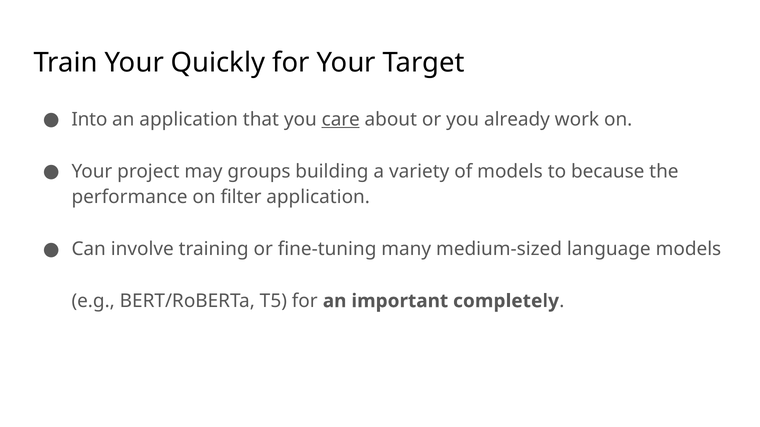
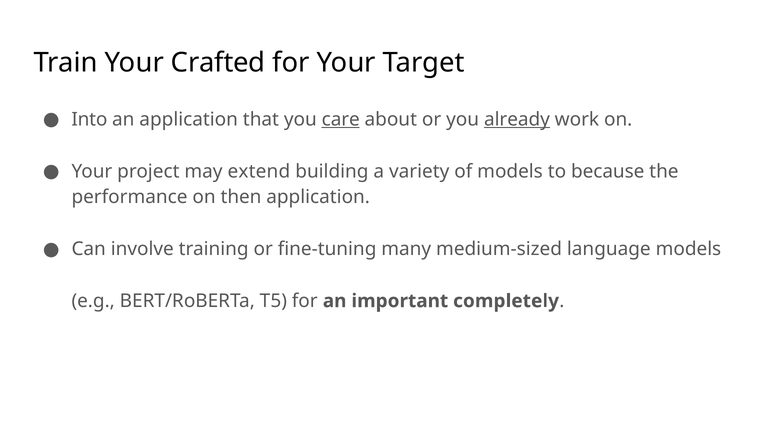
Quickly: Quickly -> Crafted (218, 63)
already underline: none -> present (517, 120)
groups: groups -> extend (259, 171)
filter: filter -> then (241, 197)
